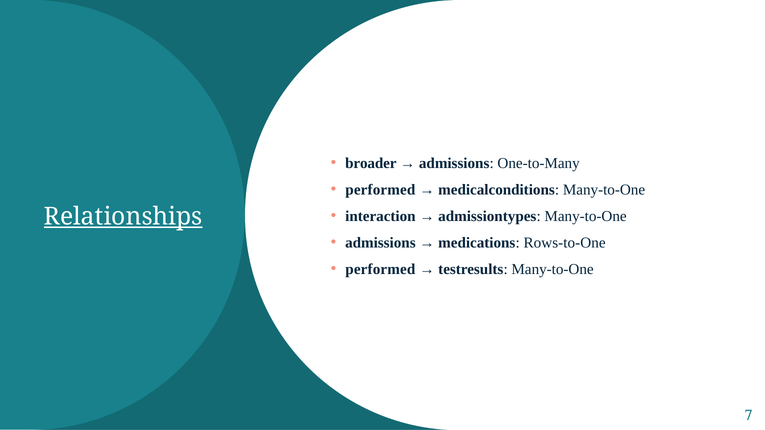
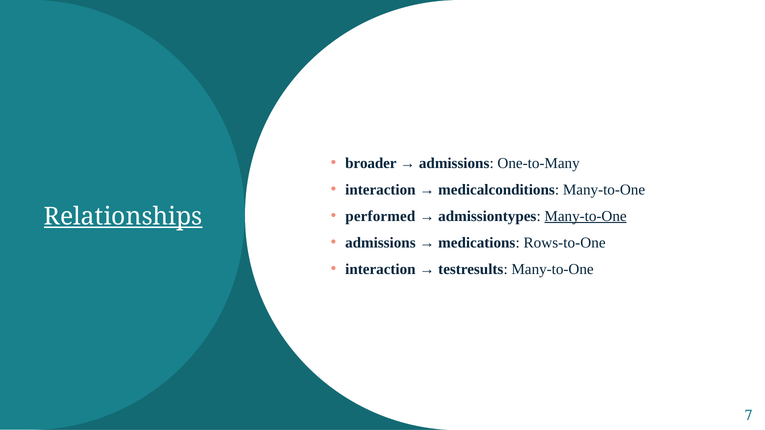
performed: performed -> interaction (380, 190)
interaction: interaction -> performed (380, 216)
Many-to-One underline: none -> present (586, 216)
performed: performed -> interaction (380, 269)
